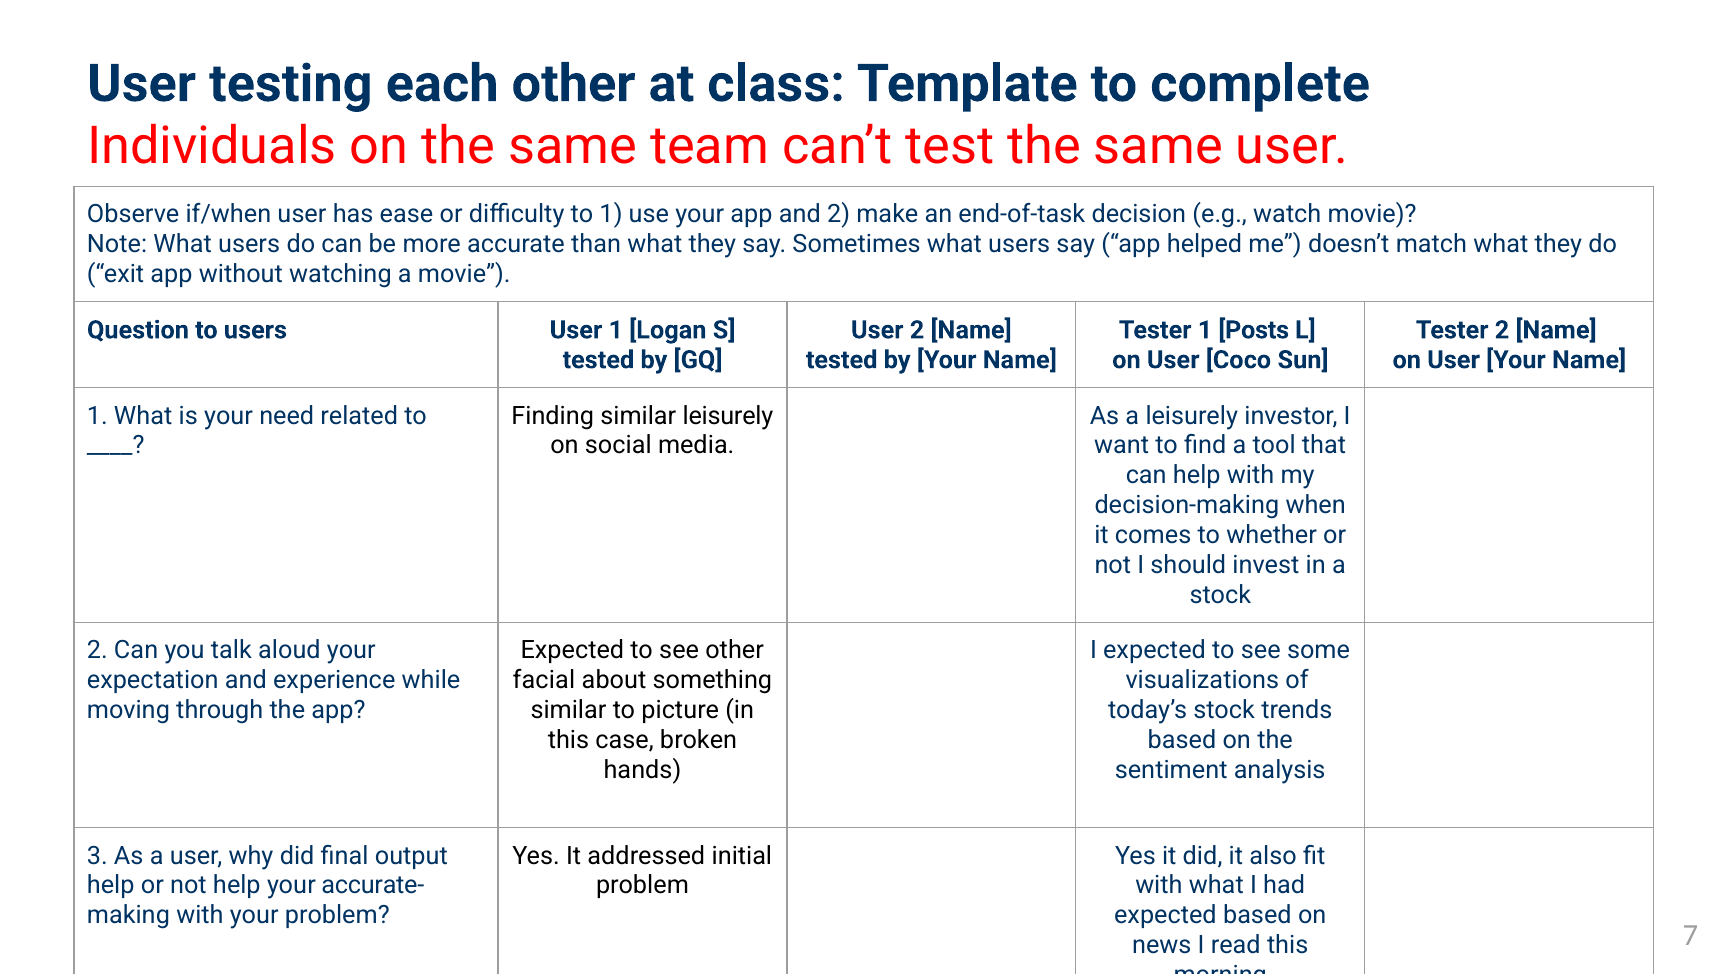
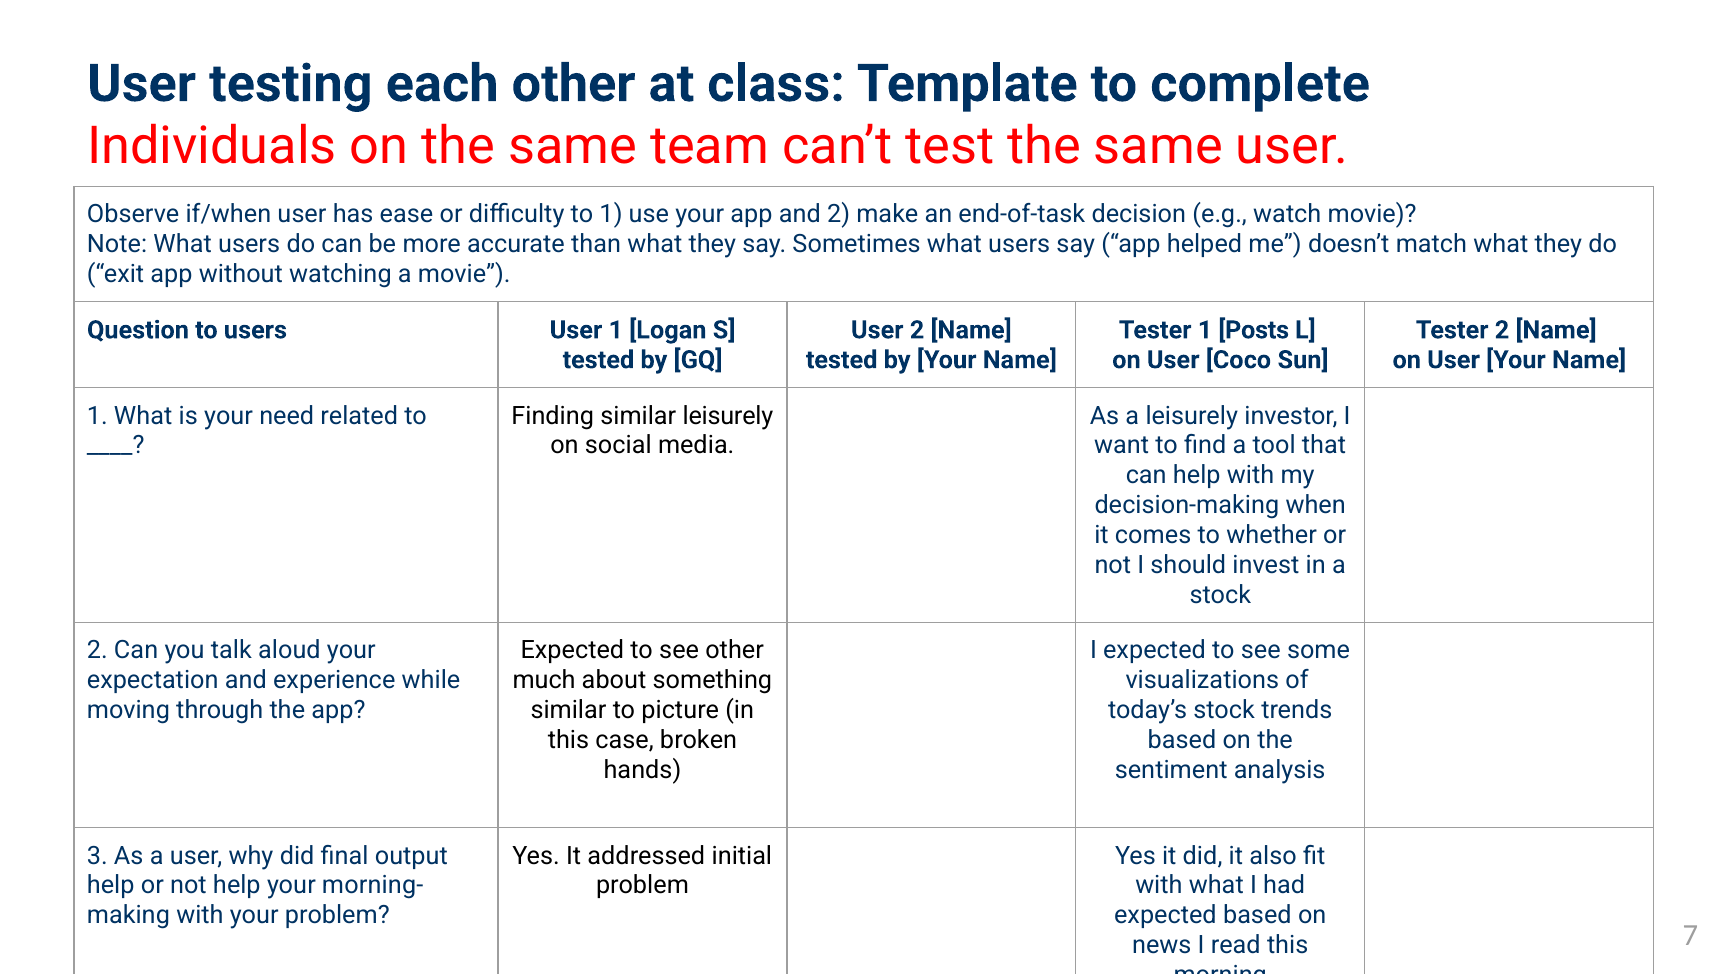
facial: facial -> much (544, 680)
accurate-: accurate- -> morning- (373, 885)
